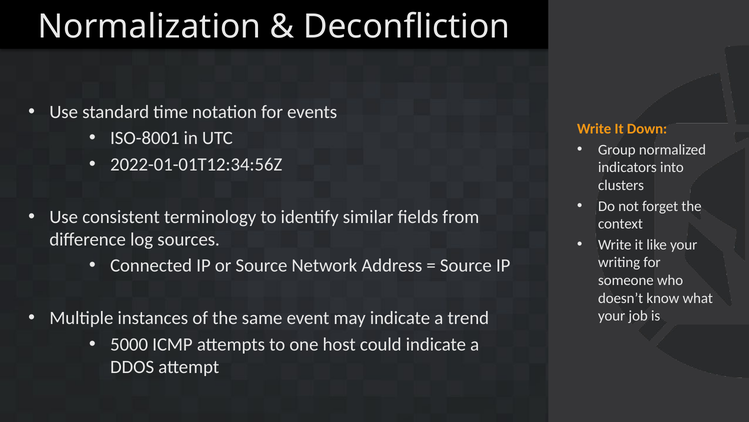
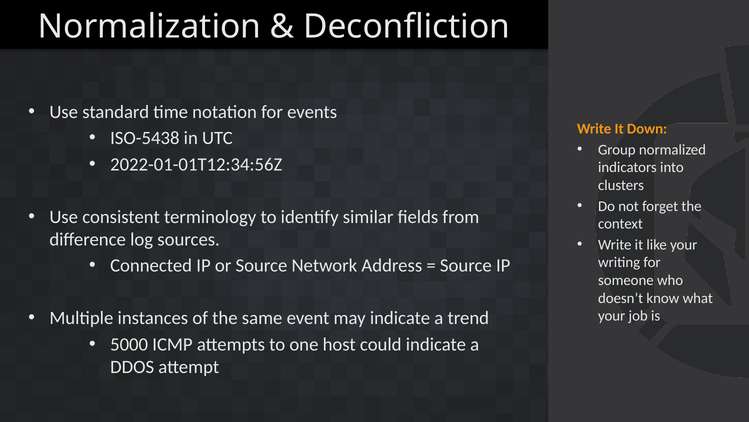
ISO-8001: ISO-8001 -> ISO-5438 (145, 138)
